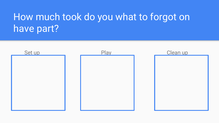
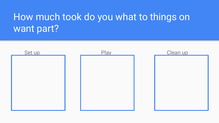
forgot: forgot -> things (163, 17)
have: have -> want (24, 29)
